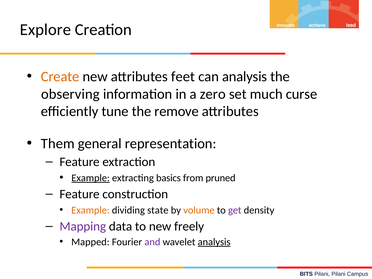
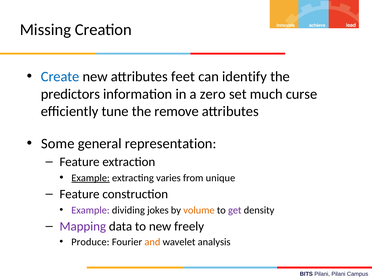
Explore: Explore -> Missing (45, 30)
Create colour: orange -> blue (60, 77)
can analysis: analysis -> identify (245, 77)
observing: observing -> predictors (70, 94)
Them: Them -> Some (58, 144)
basics: basics -> varies (168, 178)
pruned: pruned -> unique (220, 178)
Example colour: orange -> purple (90, 210)
state: state -> jokes (158, 210)
Mapped: Mapped -> Produce (90, 242)
and colour: purple -> orange (152, 242)
analysis underline: present -> none (214, 242)
